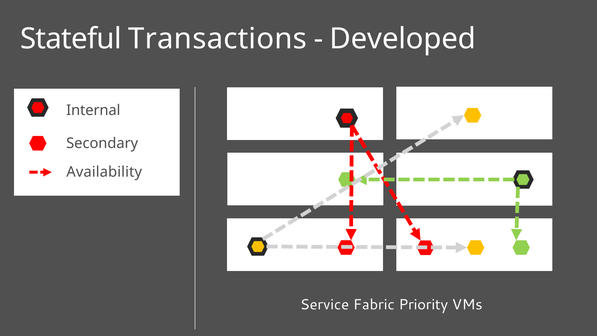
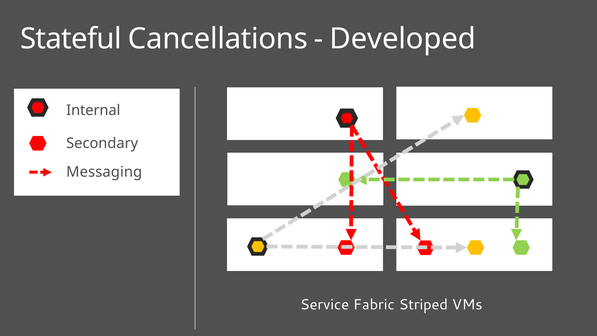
Transactions: Transactions -> Cancellations (218, 39)
Availability: Availability -> Messaging (104, 172)
Priority: Priority -> Striped (423, 304)
